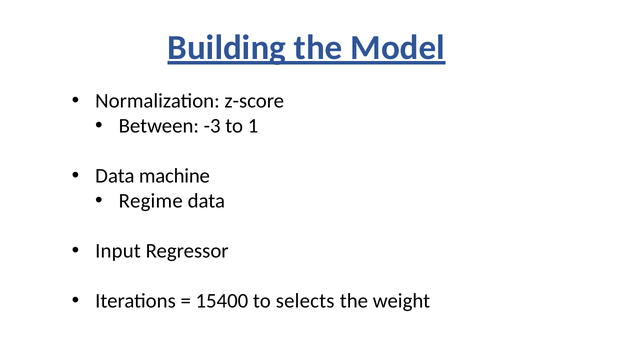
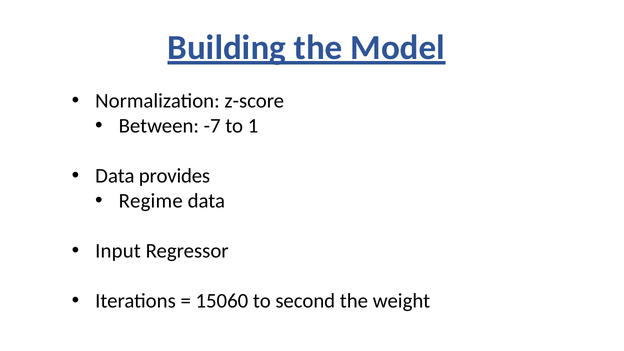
-3: -3 -> -7 (212, 126)
machine: machine -> provides (174, 176)
15400: 15400 -> 15060 (222, 301)
selects: selects -> second (305, 301)
